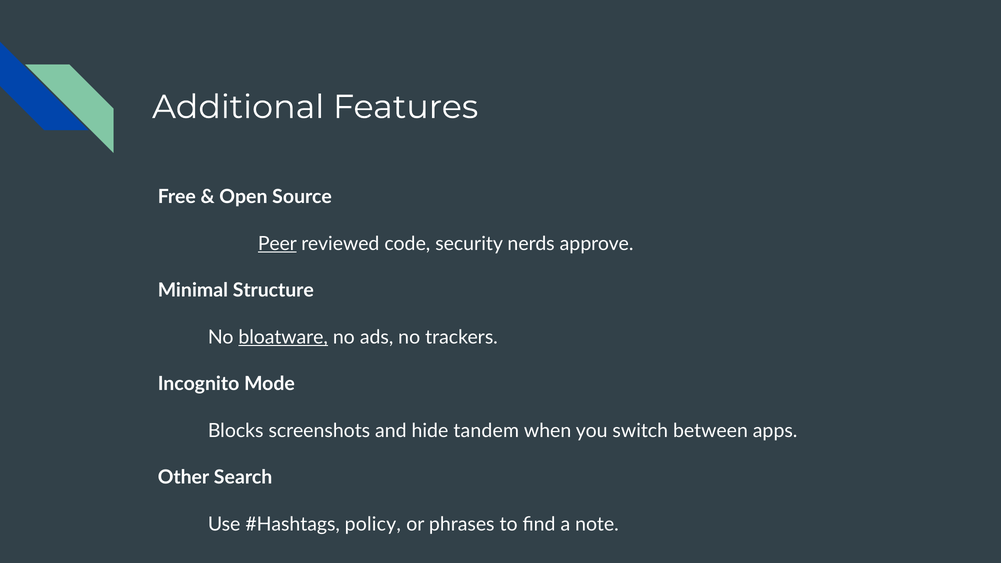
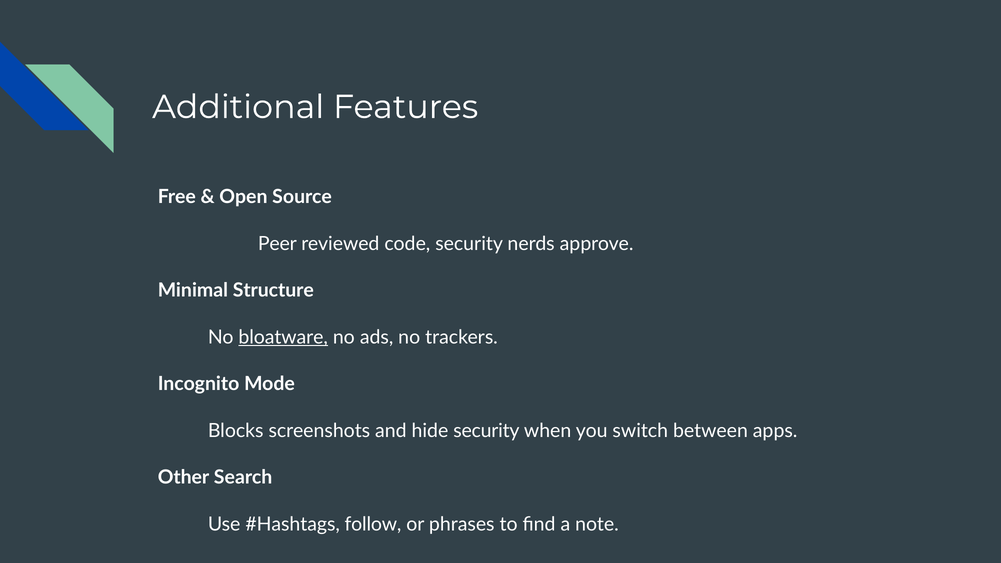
Peer underline: present -> none (277, 244)
hide tandem: tandem -> security (486, 431)
policy: policy -> follow (373, 524)
